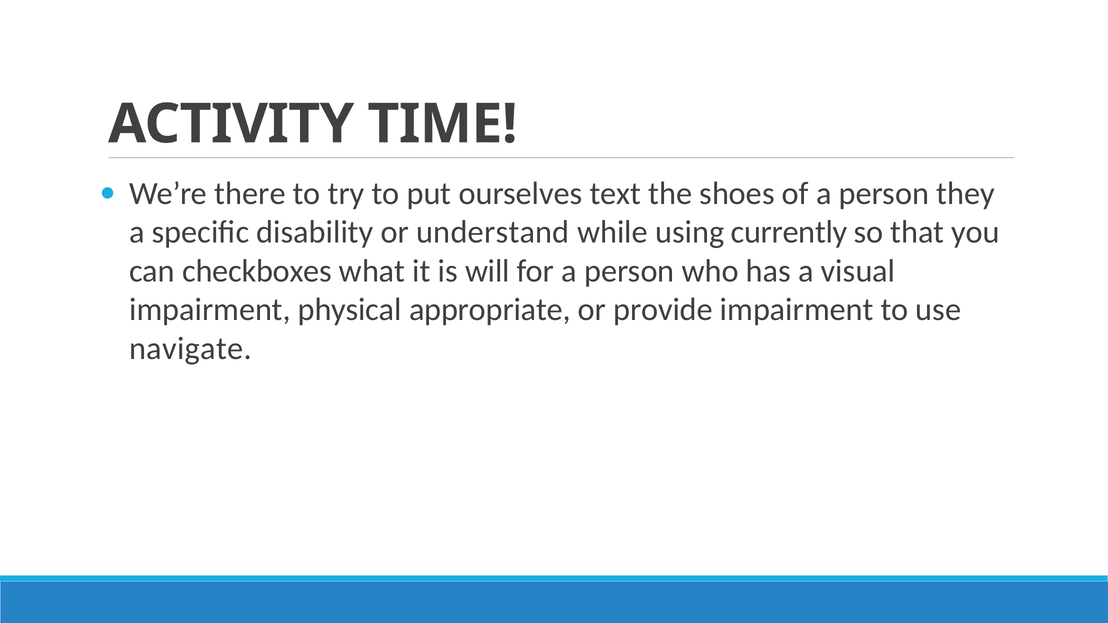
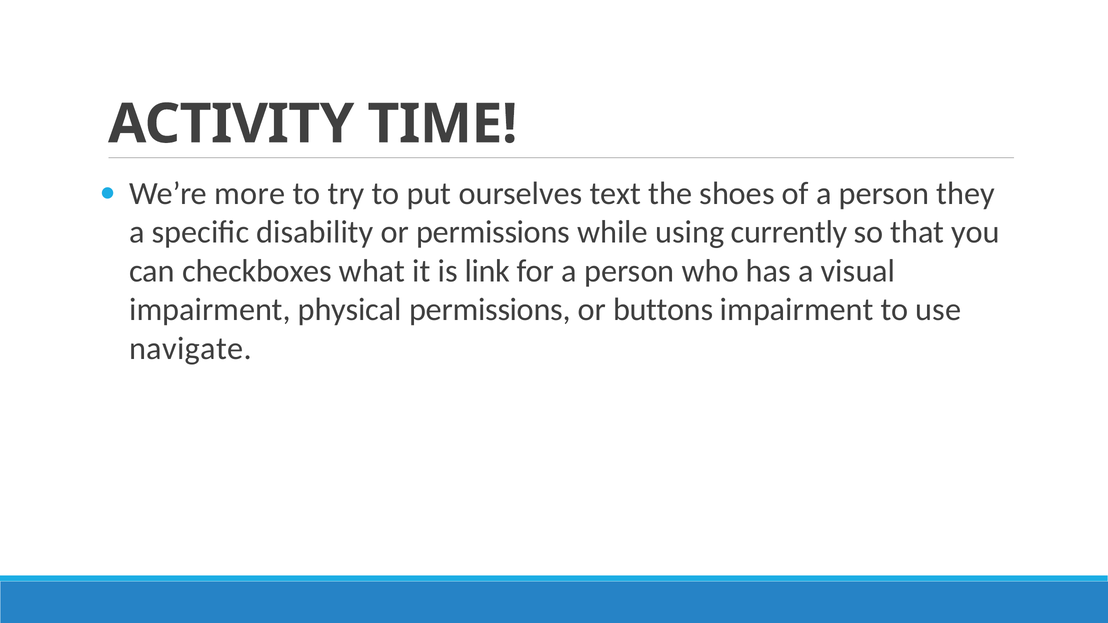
there: there -> more (250, 194)
or understand: understand -> permissions (493, 232)
will: will -> link (487, 271)
physical appropriate: appropriate -> permissions (490, 310)
provide: provide -> buttons (663, 310)
